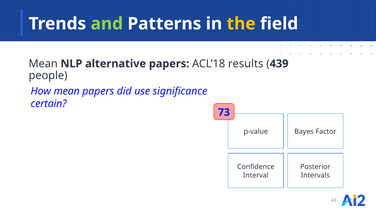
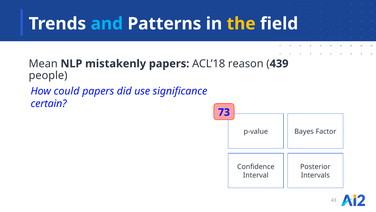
and colour: light green -> light blue (107, 24)
alternative: alternative -> mistakenly (116, 64)
results: results -> reason (246, 64)
How mean: mean -> could (67, 91)
